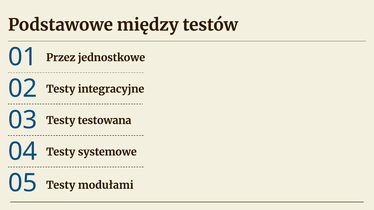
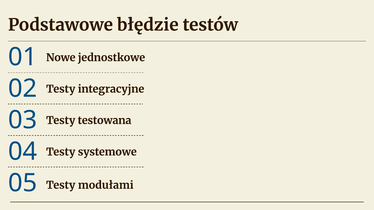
między: między -> błędzie (148, 25)
Przez: Przez -> Nowe (61, 58)
